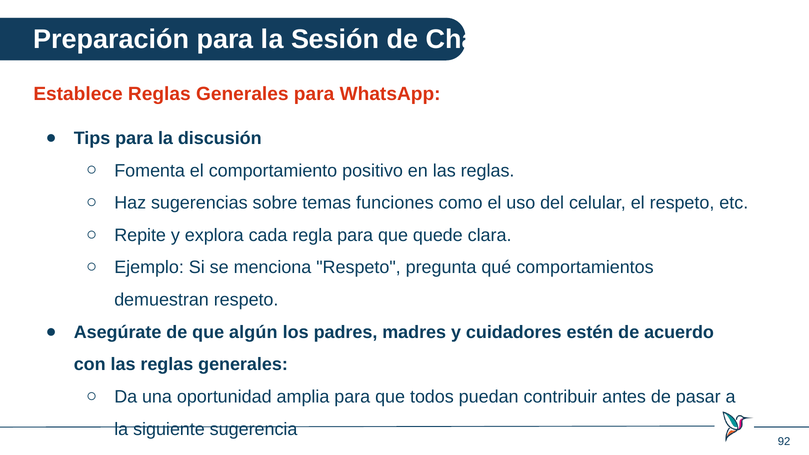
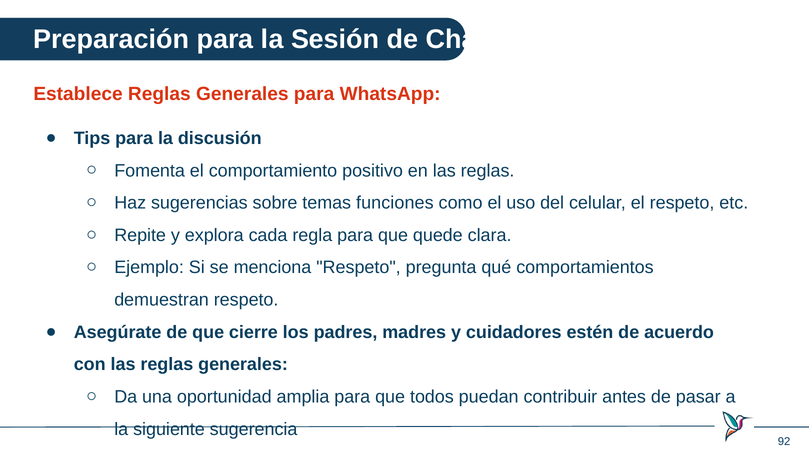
algún: algún -> cierre (253, 332)
